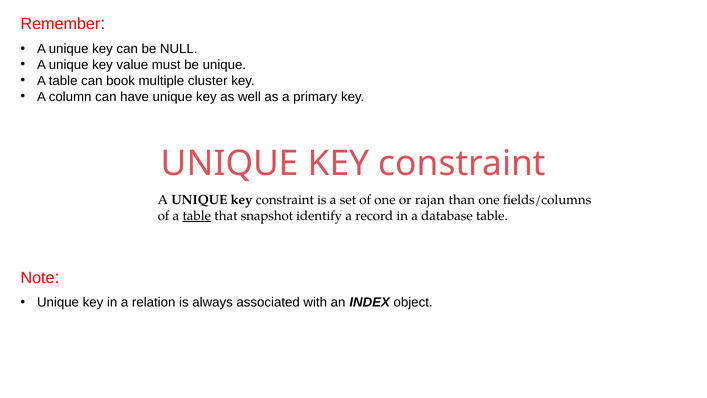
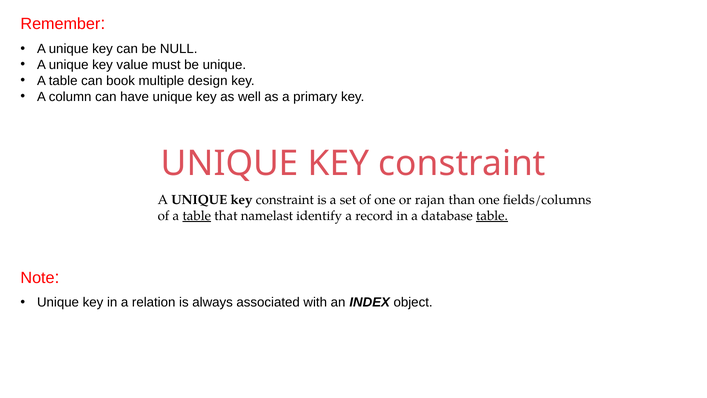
cluster: cluster -> design (208, 81)
snapshot: snapshot -> namelast (267, 216)
table underline: none -> present (492, 216)
